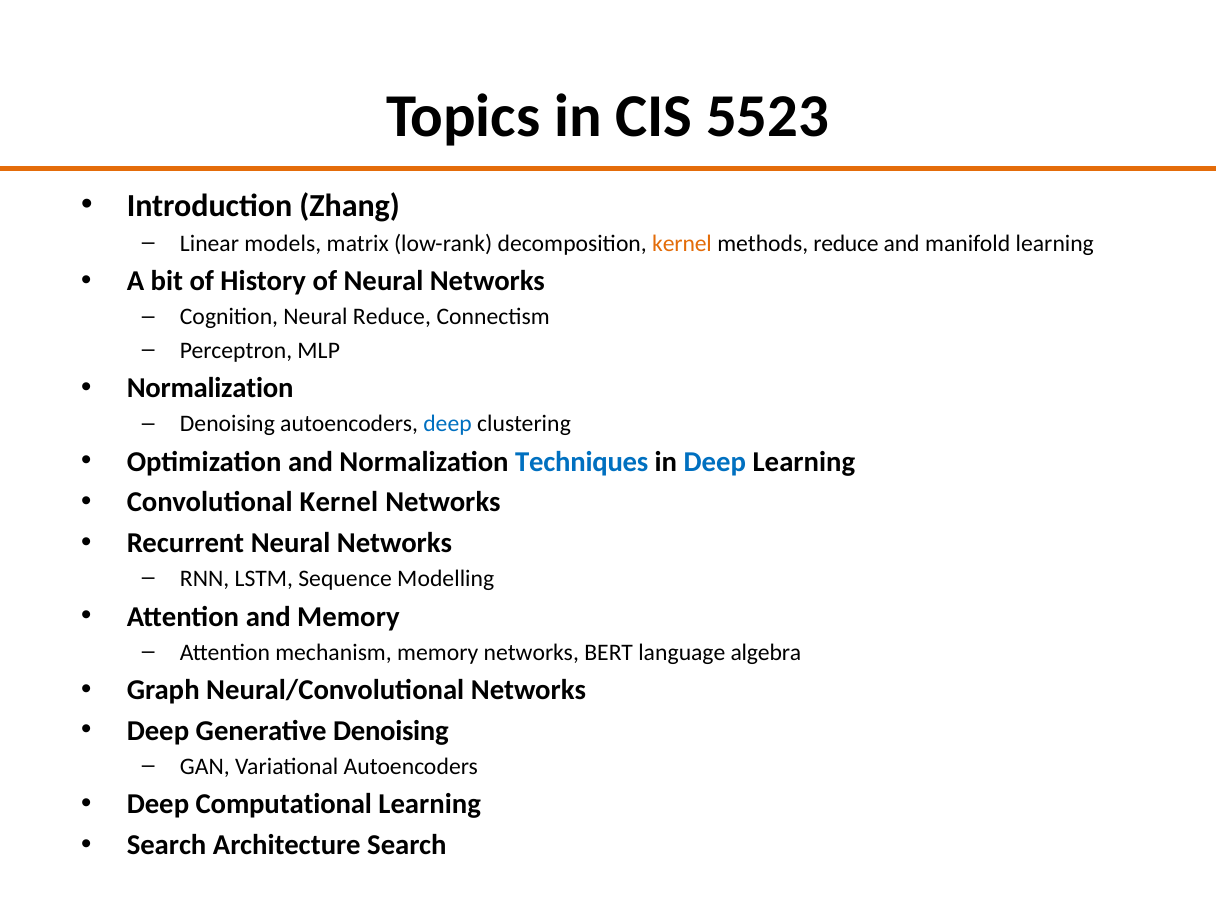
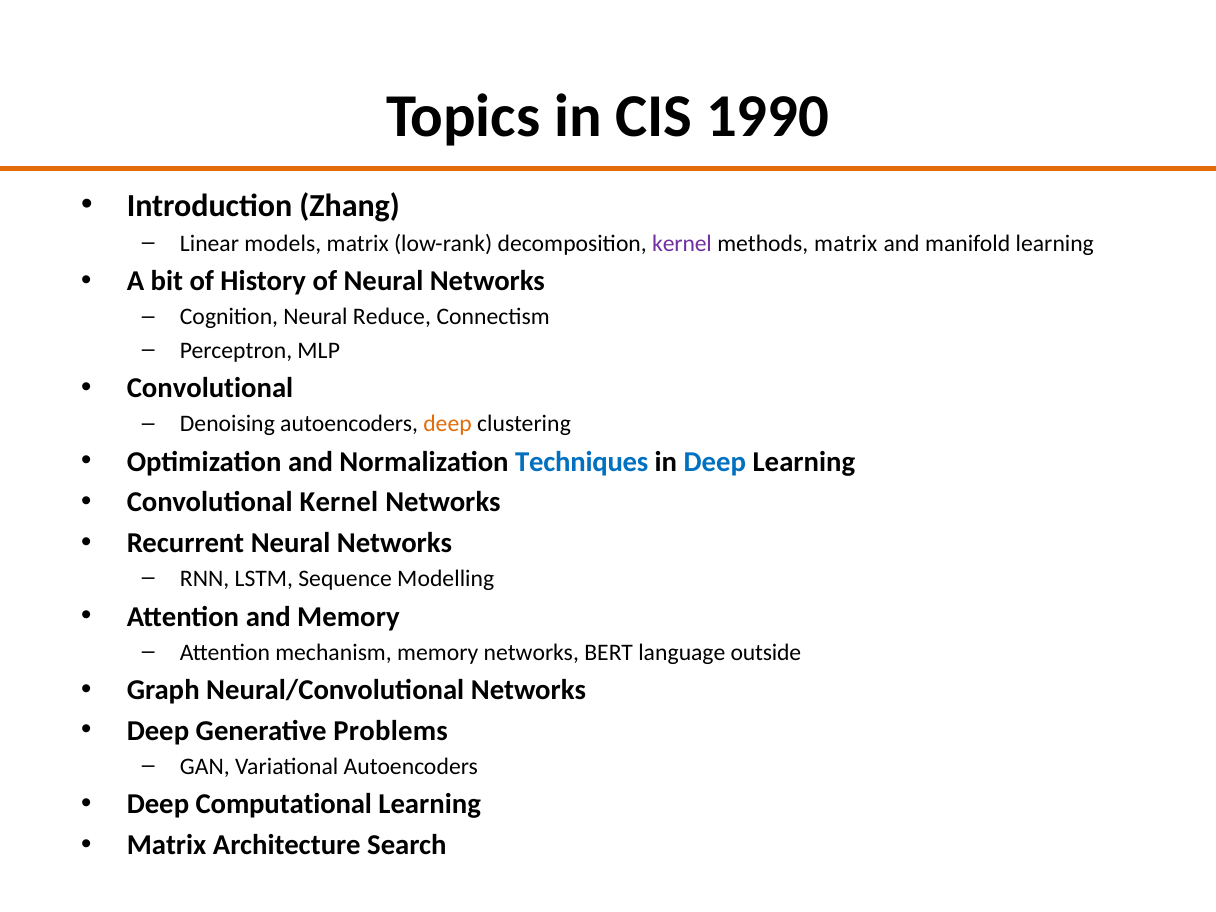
5523: 5523 -> 1990 (768, 117)
kernel colour: orange -> purple (682, 243)
methods reduce: reduce -> matrix (846, 243)
Normalization: Normalization -> Convolutional (210, 388)
deep colour: blue -> orange (447, 424)
algebra: algebra -> outside (766, 652)
Generative Denoising: Denoising -> Problems (391, 731)
Search: Search -> Matrix (167, 845)
